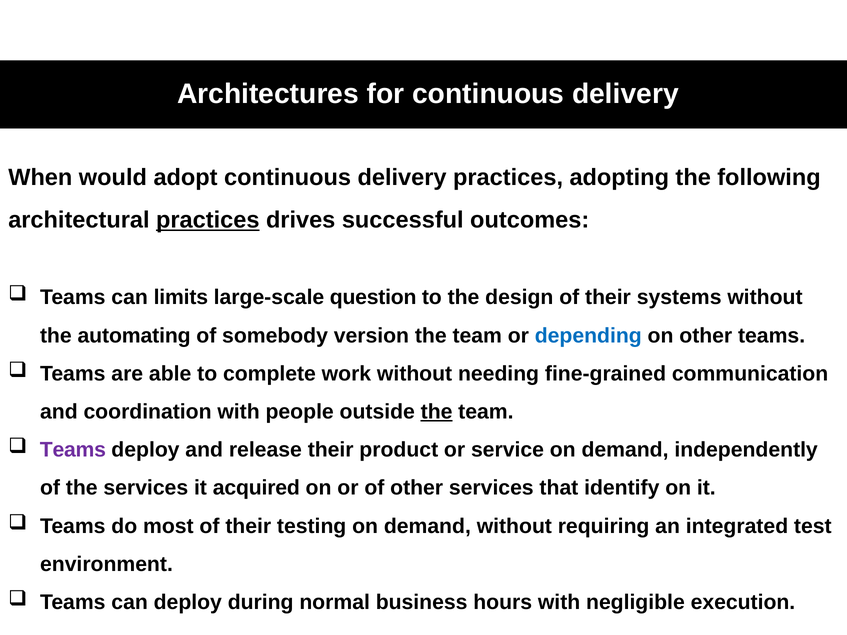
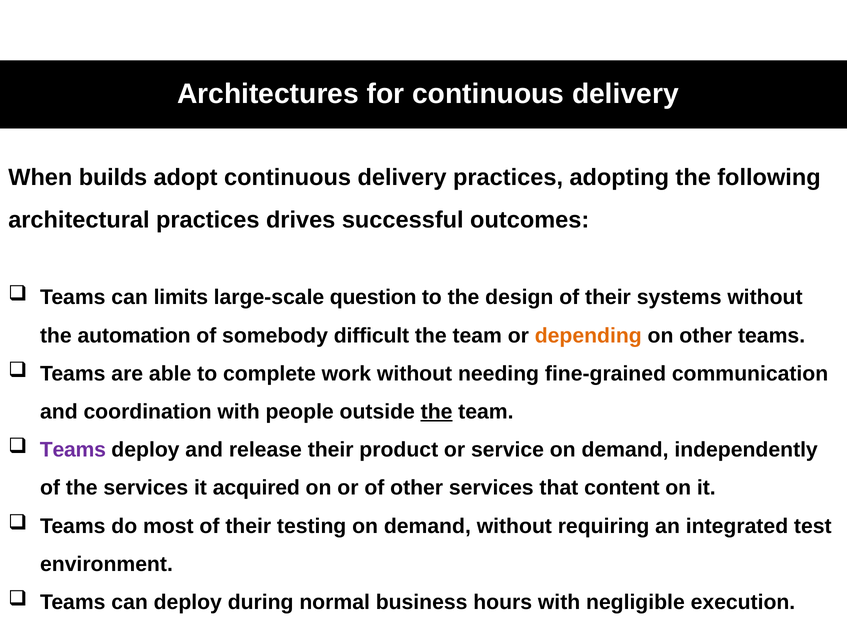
would: would -> builds (113, 178)
practices underline: present -> none (208, 220)
automating: automating -> automation (134, 336)
version: version -> difficult (371, 336)
depending colour: blue -> orange (588, 336)
identify: identify -> content (622, 488)
